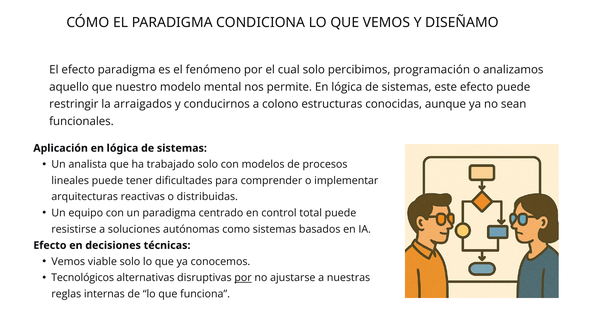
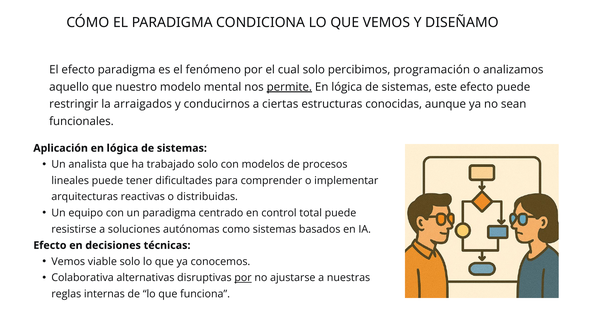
permite underline: none -> present (289, 87)
colono: colono -> ciertas (280, 104)
Tecnológicos: Tecnológicos -> Colaborativa (83, 278)
